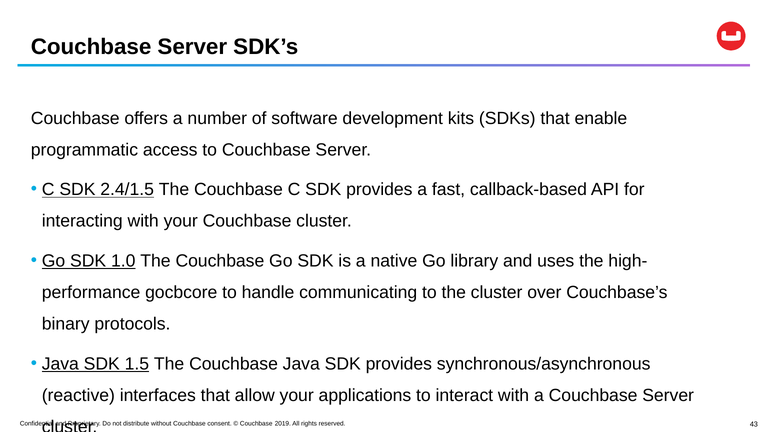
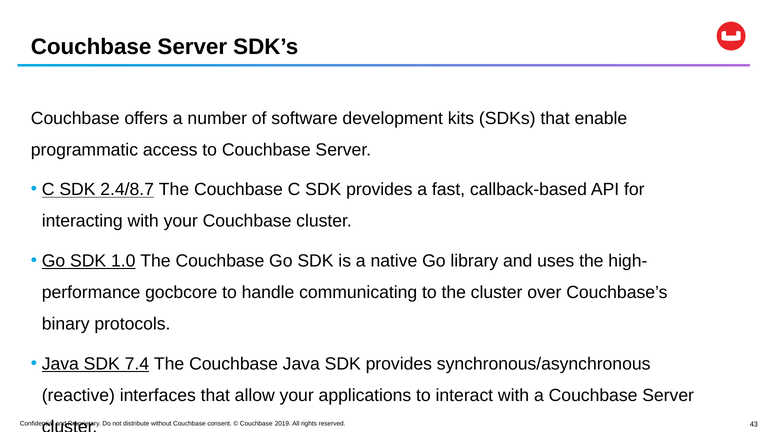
2.4/1.5: 2.4/1.5 -> 2.4/8.7 (127, 190)
1.5: 1.5 -> 7.4 (137, 364)
